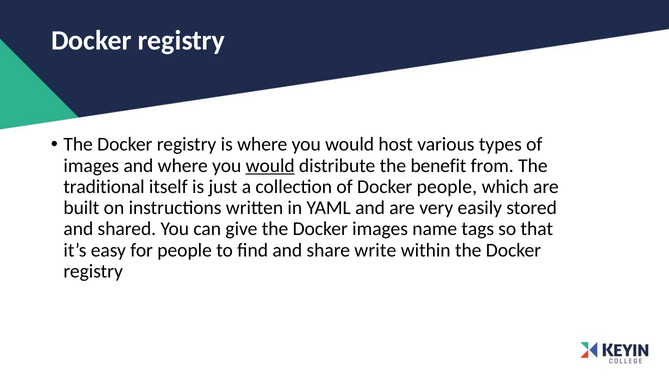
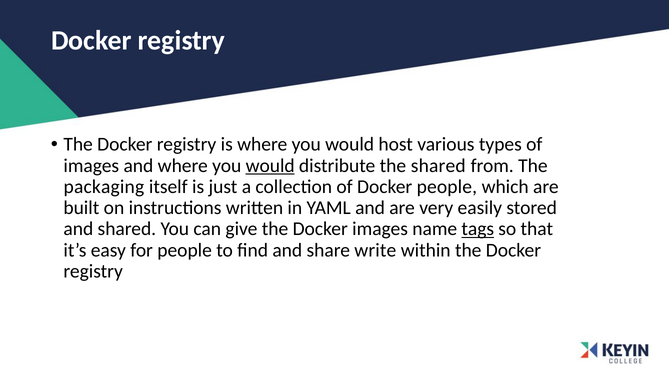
the benefit: benefit -> shared (438, 165)
traditional: traditional -> packaging (104, 186)
tags underline: none -> present (478, 229)
